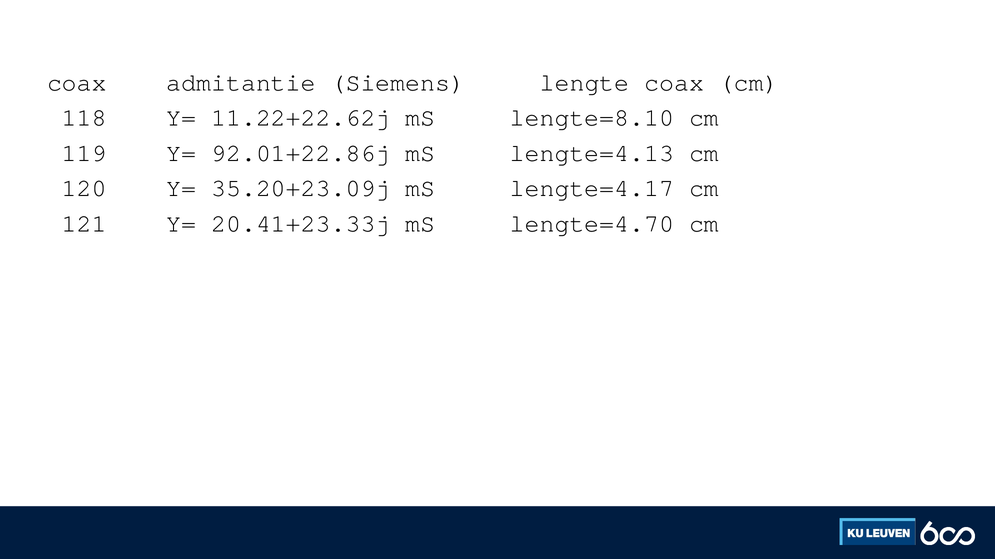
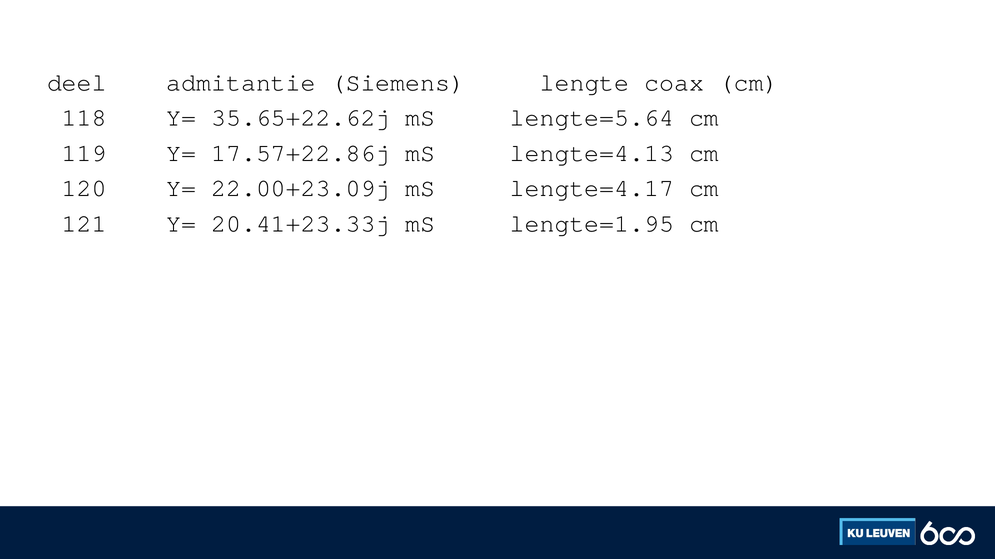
coax: coax -> deel (77, 83)
11.22+22.62j: 11.22+22.62j -> 35.65+22.62j (301, 118)
lengte=8.10: lengte=8.10 -> lengte=5.64 (592, 118)
92.01+22.86j: 92.01+22.86j -> 17.57+22.86j (301, 153)
35.20+23.09j: 35.20+23.09j -> 22.00+23.09j (301, 188)
lengte=4.70: lengte=4.70 -> lengte=1.95 (592, 224)
